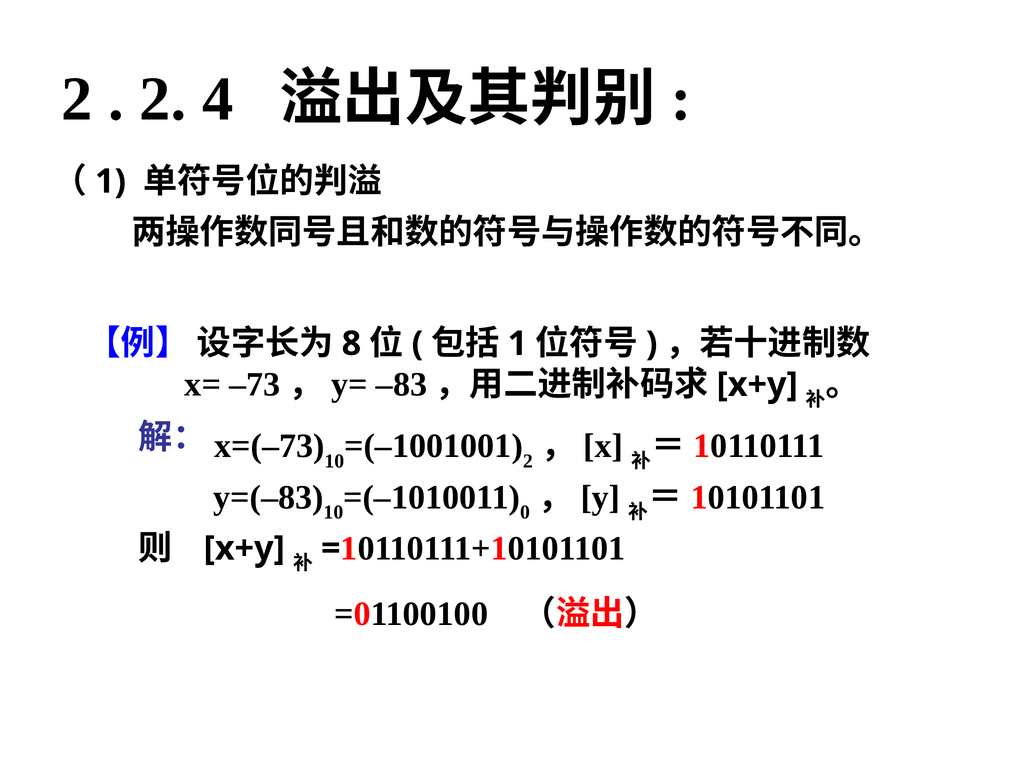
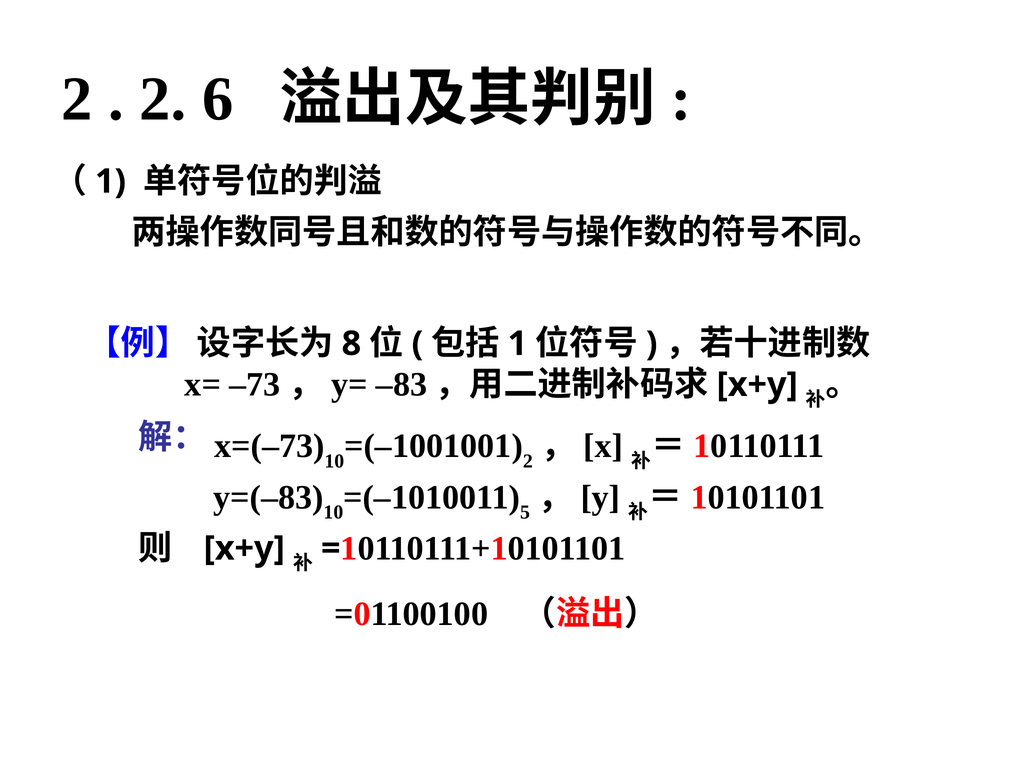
4: 4 -> 6 (218, 99)
0: 0 -> 5 (525, 512)
